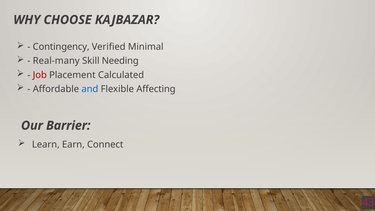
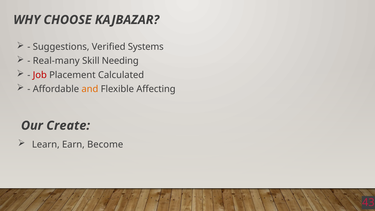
Contingency: Contingency -> Suggestions (61, 47)
Minimal: Minimal -> Systems (146, 47)
and colour: blue -> orange (90, 89)
Barrier: Barrier -> Create (68, 126)
Connect: Connect -> Become (105, 144)
